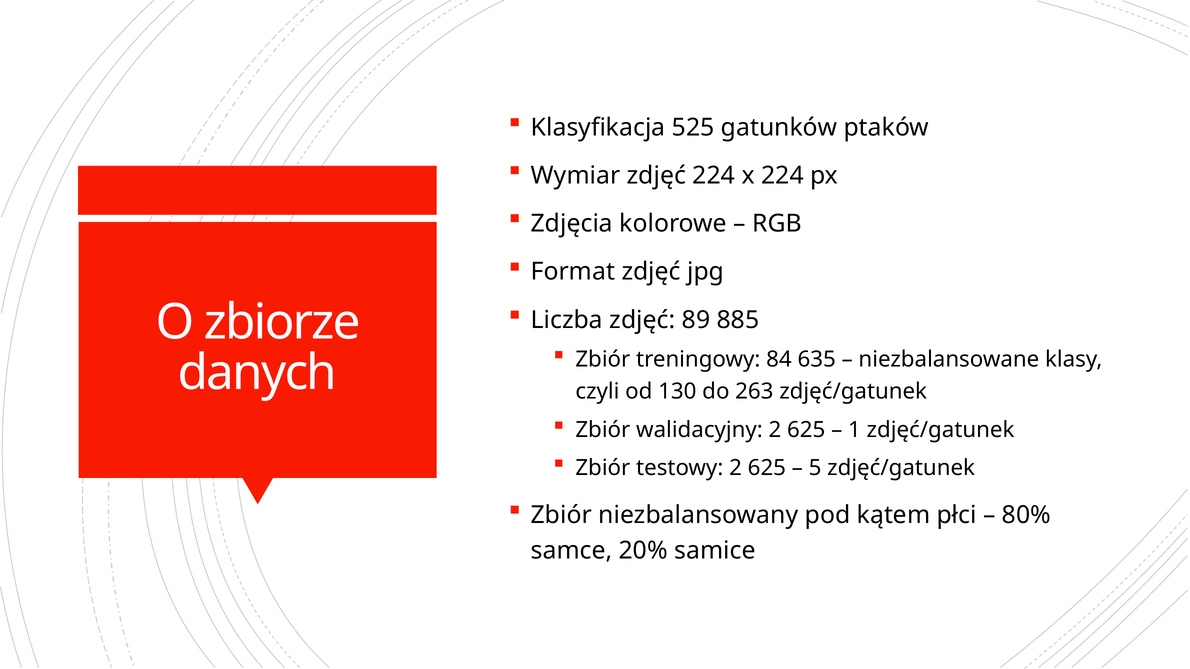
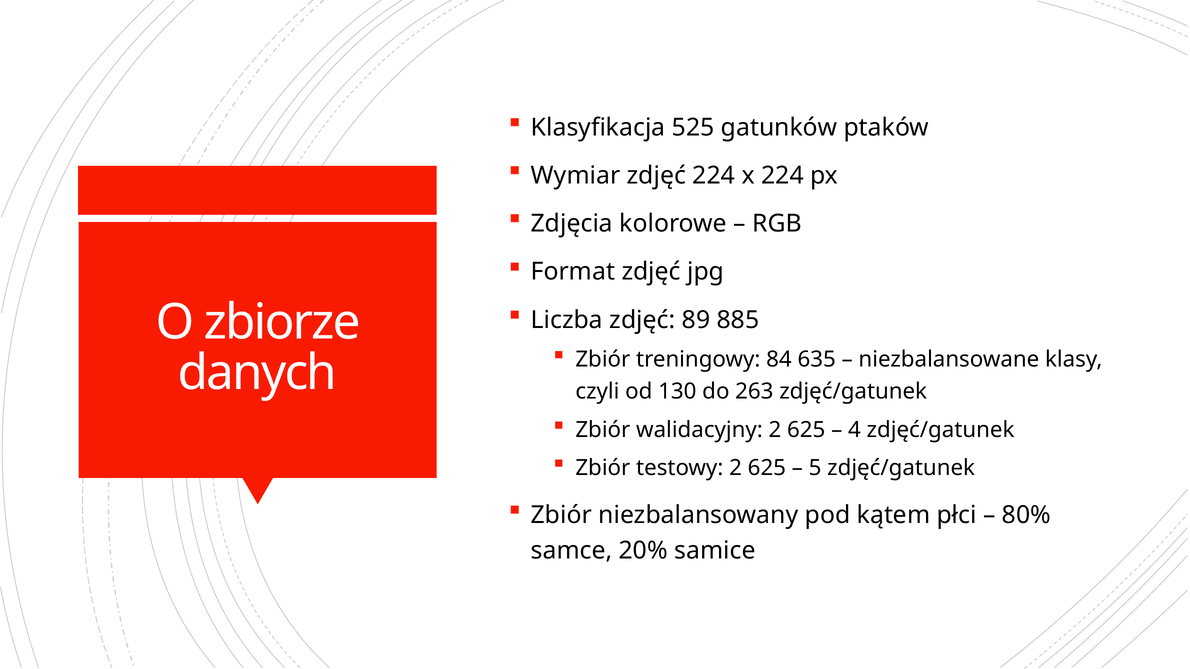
1: 1 -> 4 (854, 430)
